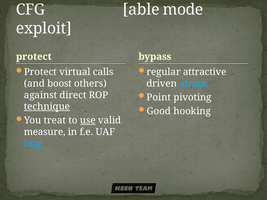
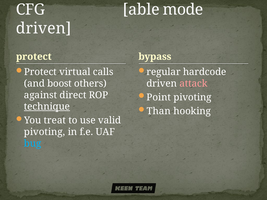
exploit: exploit -> driven (44, 28)
attractive: attractive -> hardcode (205, 72)
attack colour: light blue -> pink (193, 84)
Good: Good -> Than (159, 111)
use underline: present -> none (88, 121)
measure: measure -> pivoting (45, 132)
